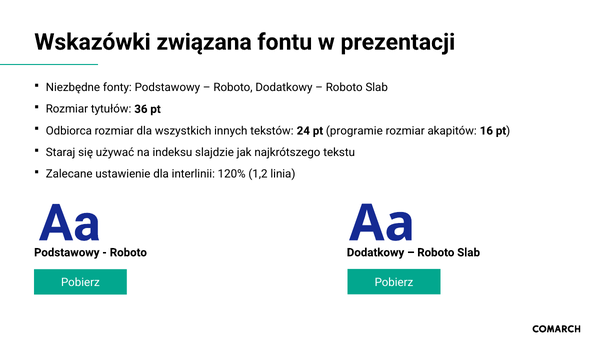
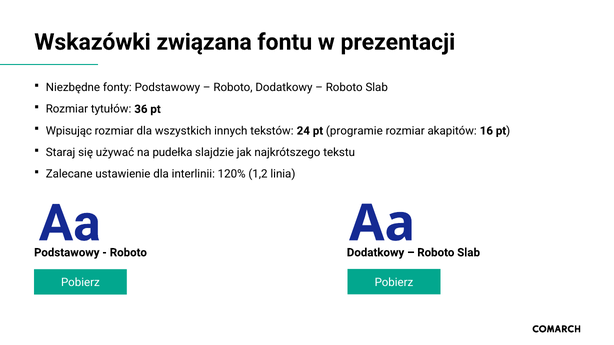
Odbiorca: Odbiorca -> Wpisując (69, 131)
indeksu: indeksu -> pudełka (172, 153)
